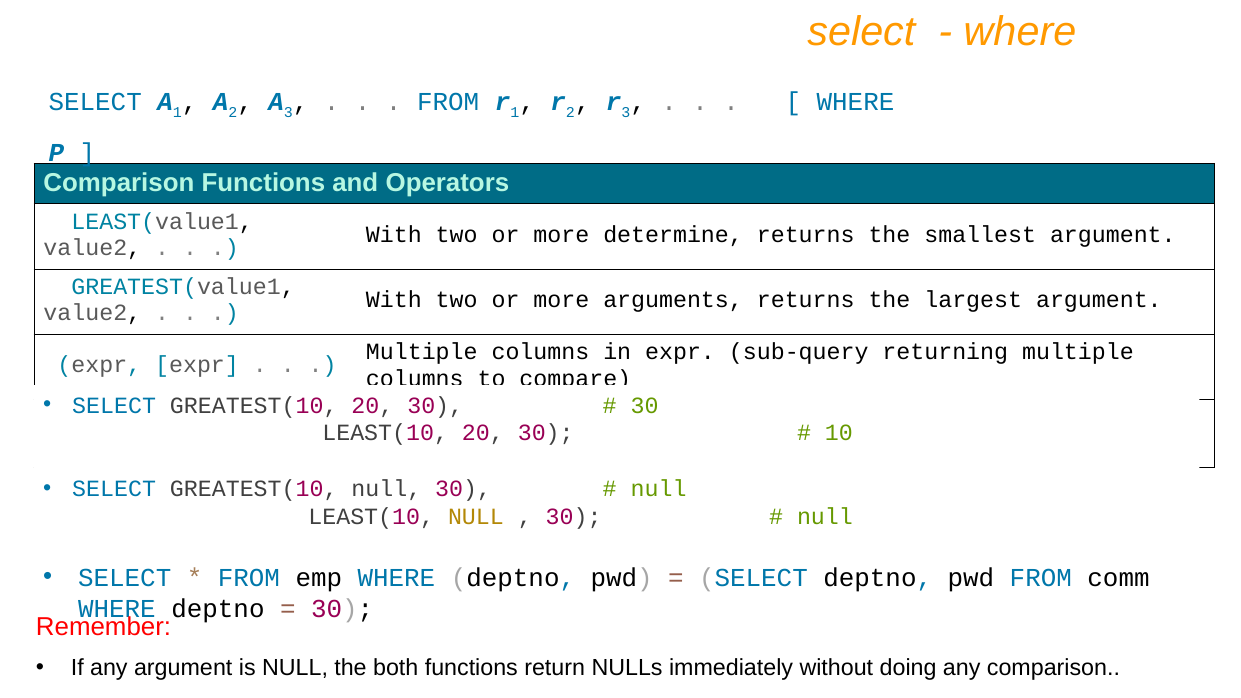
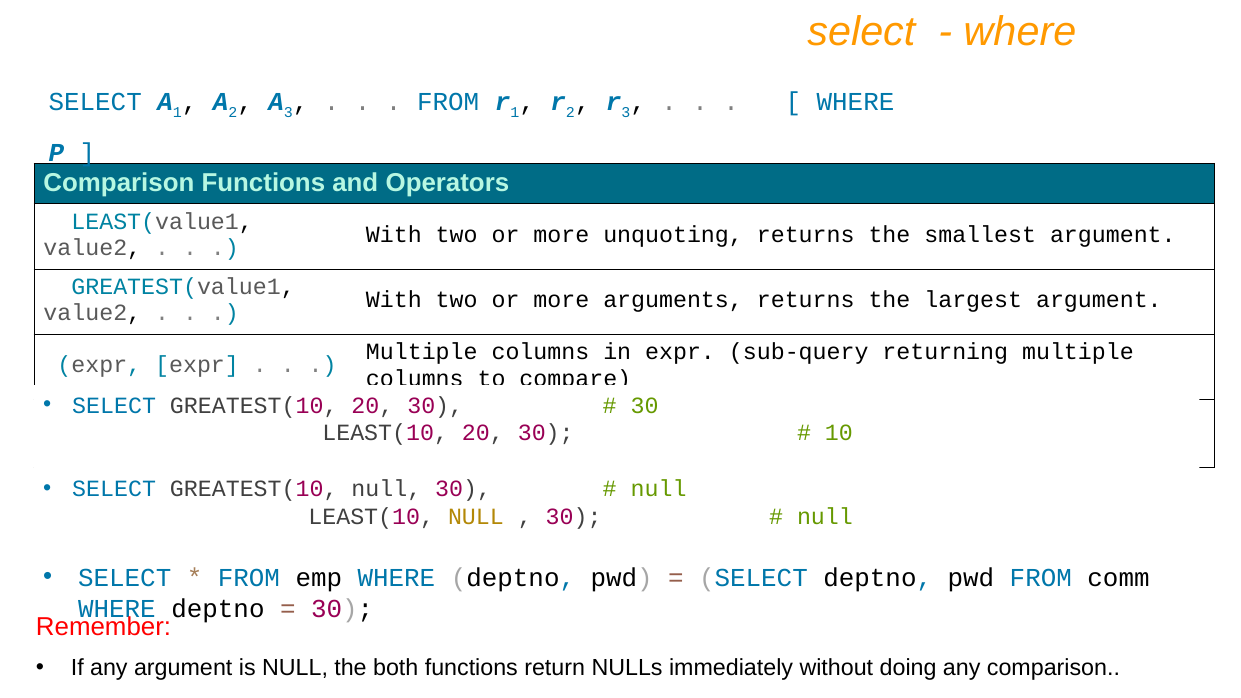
determine: determine -> unquoting (673, 235)
